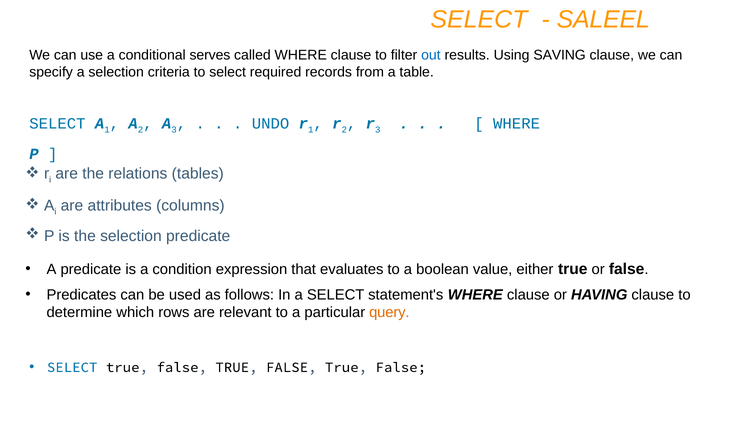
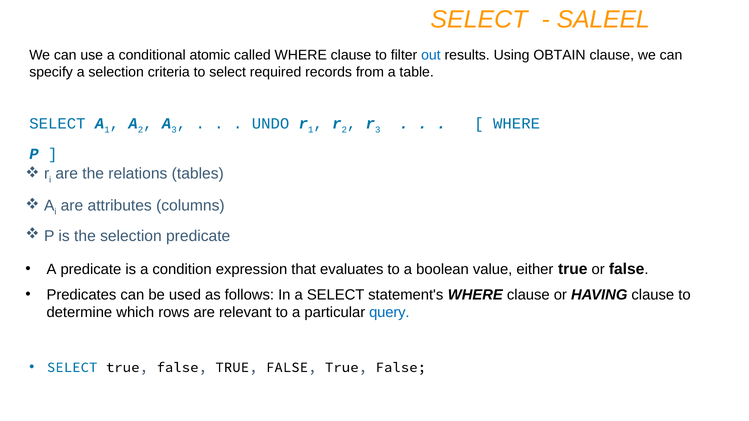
serves: serves -> atomic (210, 55)
SAVING: SAVING -> OBTAIN (560, 55)
query colour: orange -> blue (389, 313)
